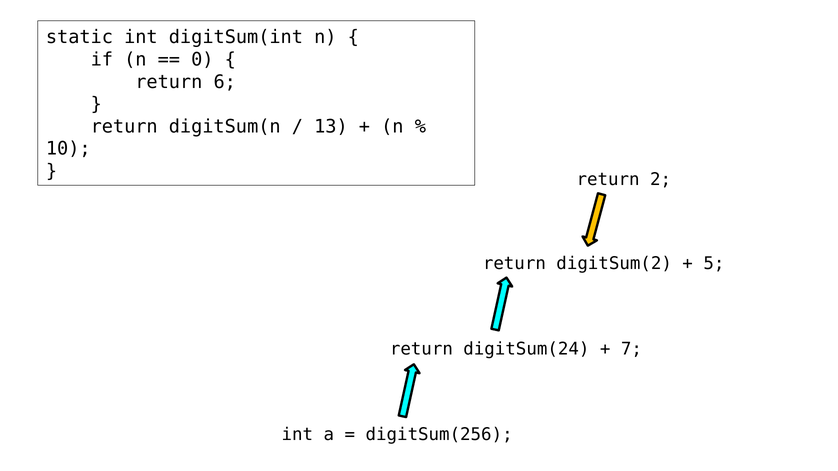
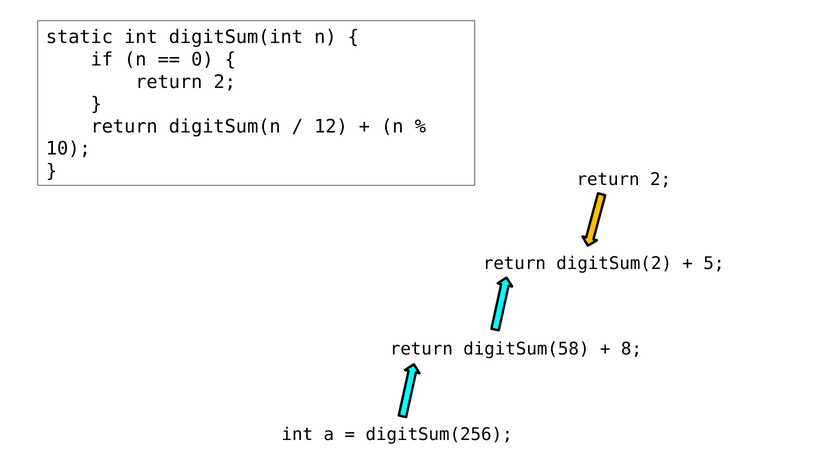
6: 6 -> 2 (225, 82)
13: 13 -> 12 (331, 127)
digitSum(24: digitSum(24 -> digitSum(58 (526, 349)
7: 7 -> 8 (631, 349)
